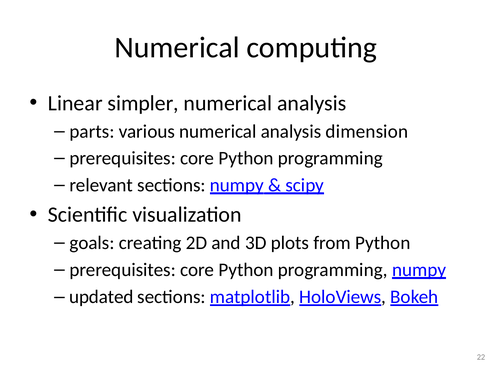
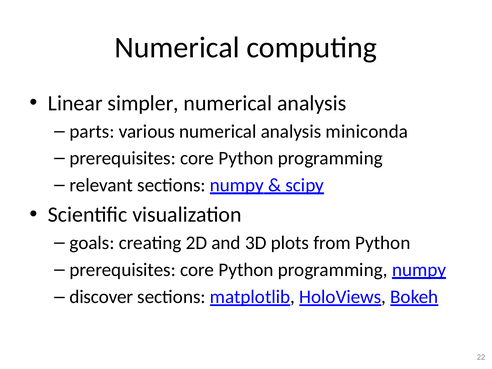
dimension: dimension -> miniconda (367, 131)
updated: updated -> discover (101, 297)
